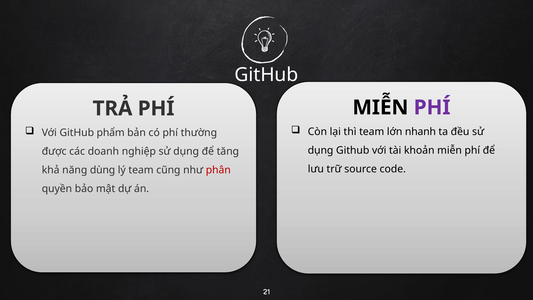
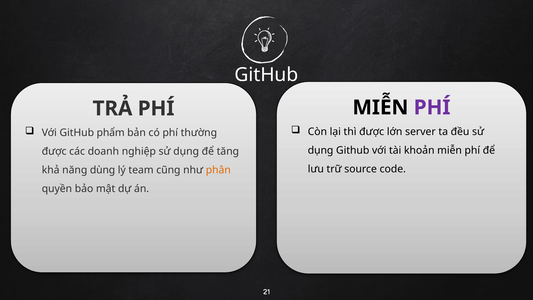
thì team: team -> được (372, 132)
nhanh: nhanh -> server (420, 132)
phân colour: red -> orange (218, 170)
